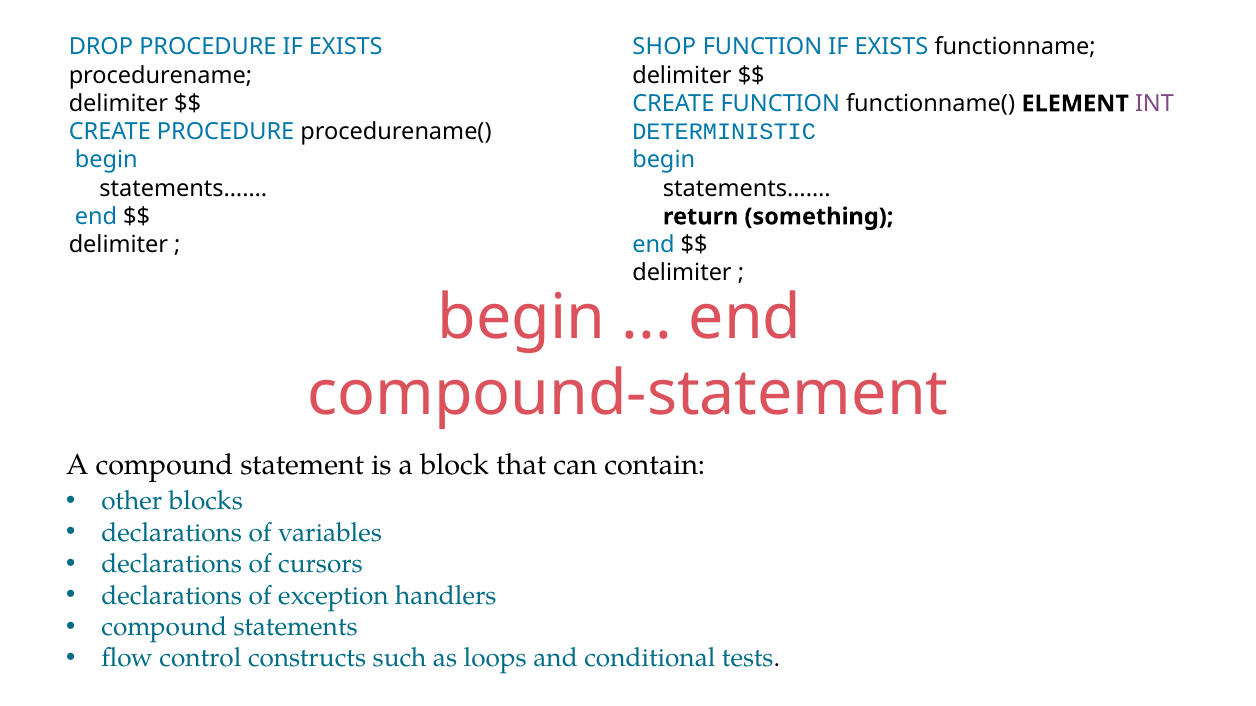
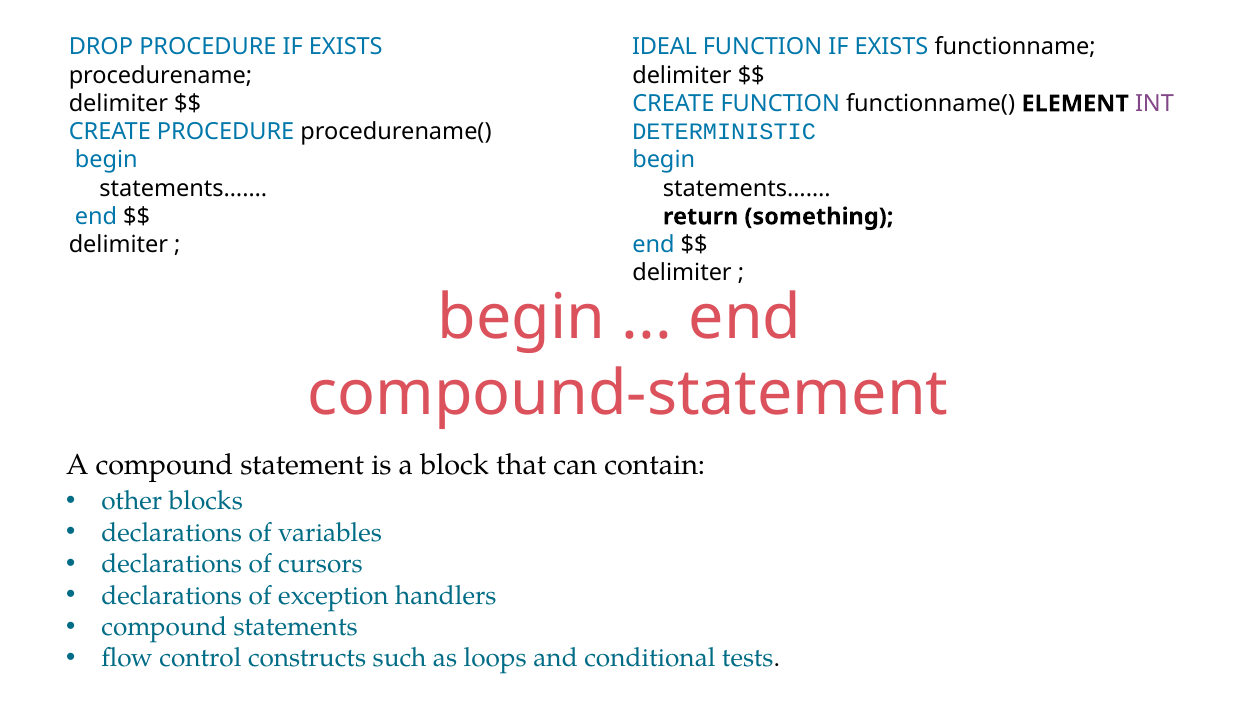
SHOP: SHOP -> IDEAL (665, 47)
